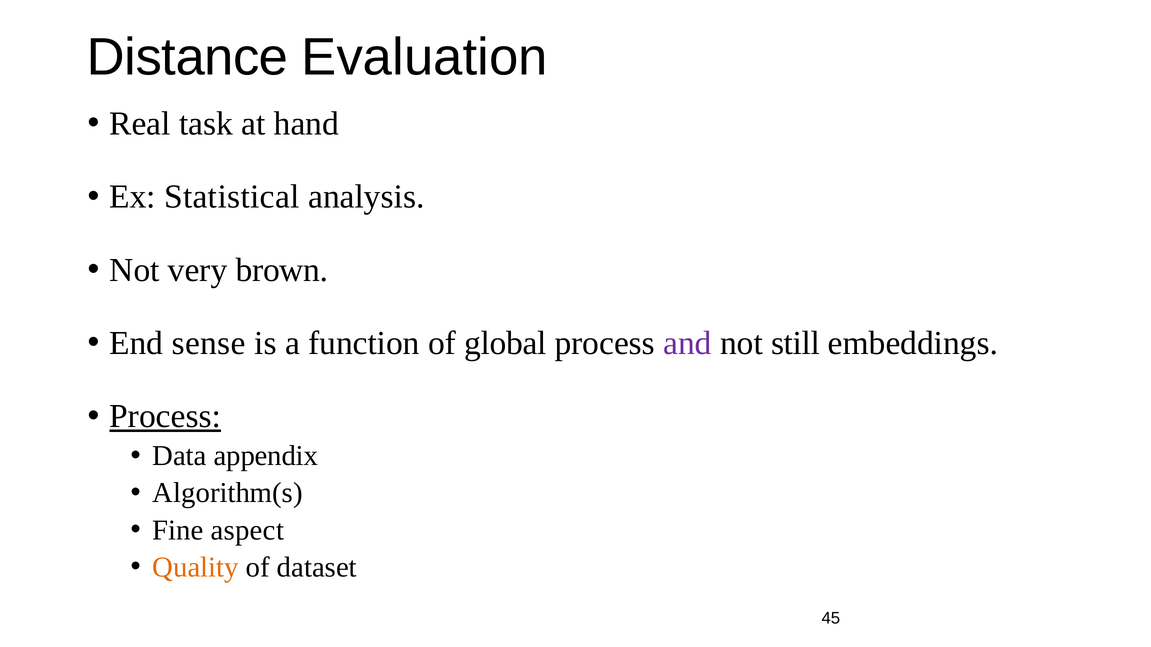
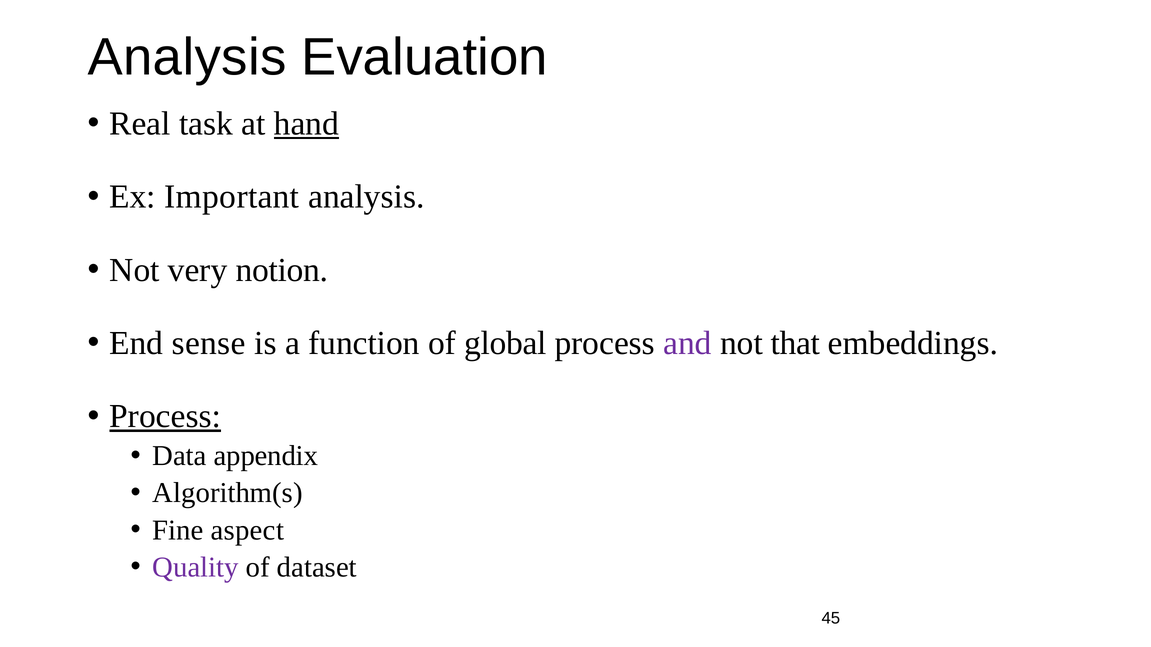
Distance: Distance -> Analysis (187, 57)
hand underline: none -> present (306, 124)
Statistical: Statistical -> Important (232, 197)
brown: brown -> notion (282, 270)
still: still -> that (796, 343)
Quality colour: orange -> purple (196, 567)
